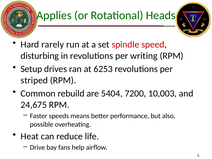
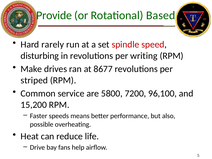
Applies: Applies -> Provide (54, 15)
Heads: Heads -> Based (161, 15)
Setup: Setup -> Make (31, 69)
6253: 6253 -> 8677 (103, 69)
rebuild: rebuild -> service (71, 93)
5404: 5404 -> 5800 (112, 93)
10,003: 10,003 -> 96,100 (163, 93)
24,675: 24,675 -> 15,200 (34, 105)
